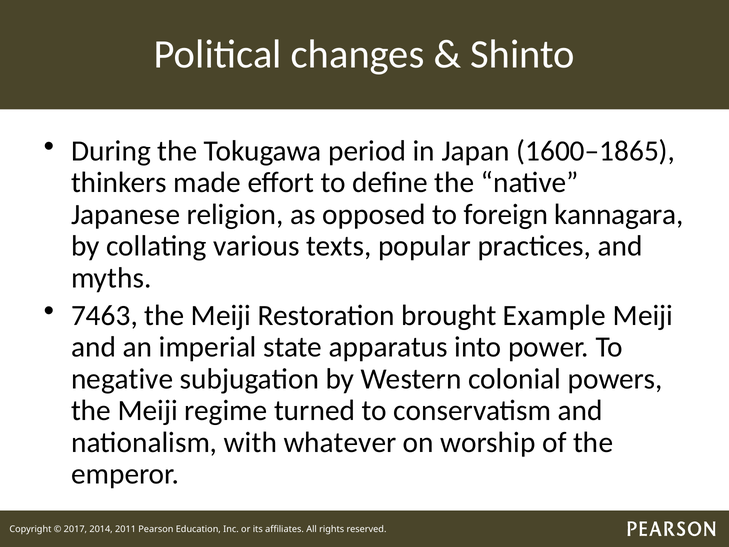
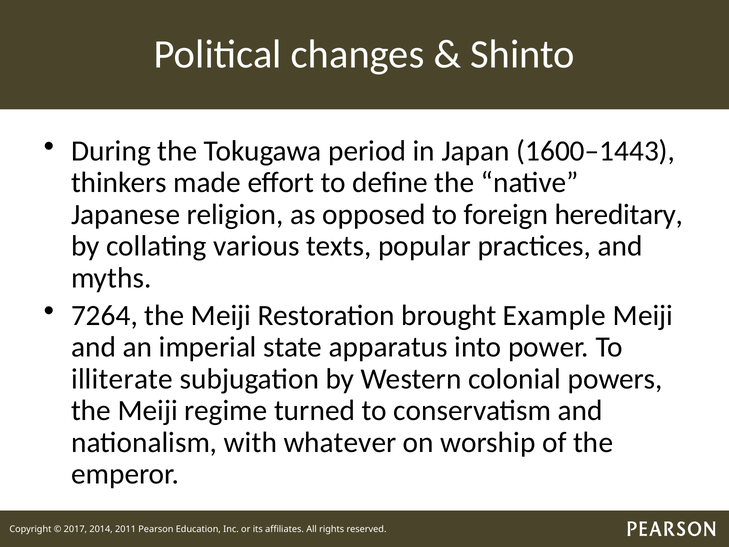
1600–1865: 1600–1865 -> 1600–1443 (596, 151)
kannagara: kannagara -> hereditary (619, 214)
7463: 7463 -> 7264 (104, 315)
negative: negative -> illiterate (122, 379)
